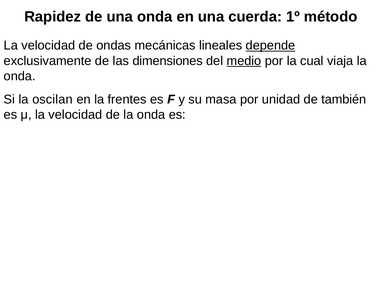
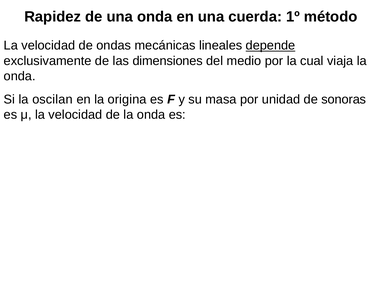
medio underline: present -> none (244, 61)
frentes: frentes -> origina (127, 99)
también: también -> sonoras (344, 99)
